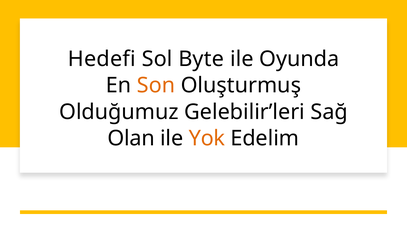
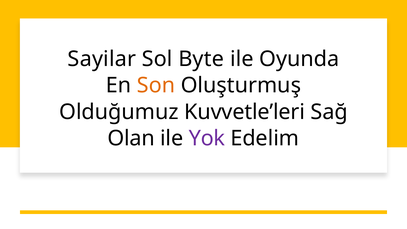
Hedefi: Hedefi -> Sayilar (102, 59)
Gelebilir’leri: Gelebilir’leri -> Kuvvetle’leri (245, 112)
Yok colour: orange -> purple (207, 138)
